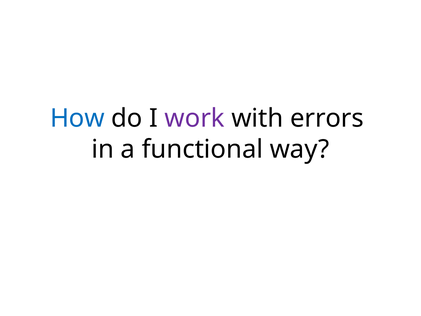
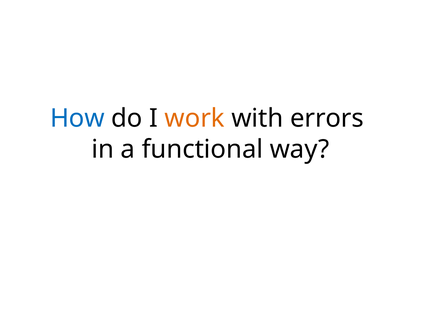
work colour: purple -> orange (195, 118)
